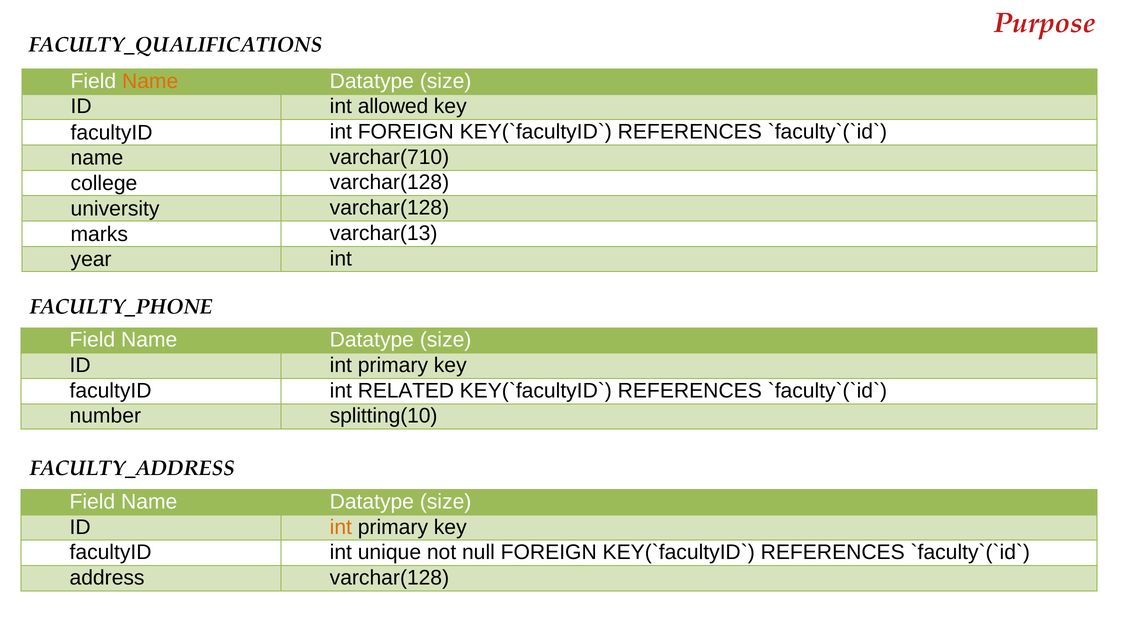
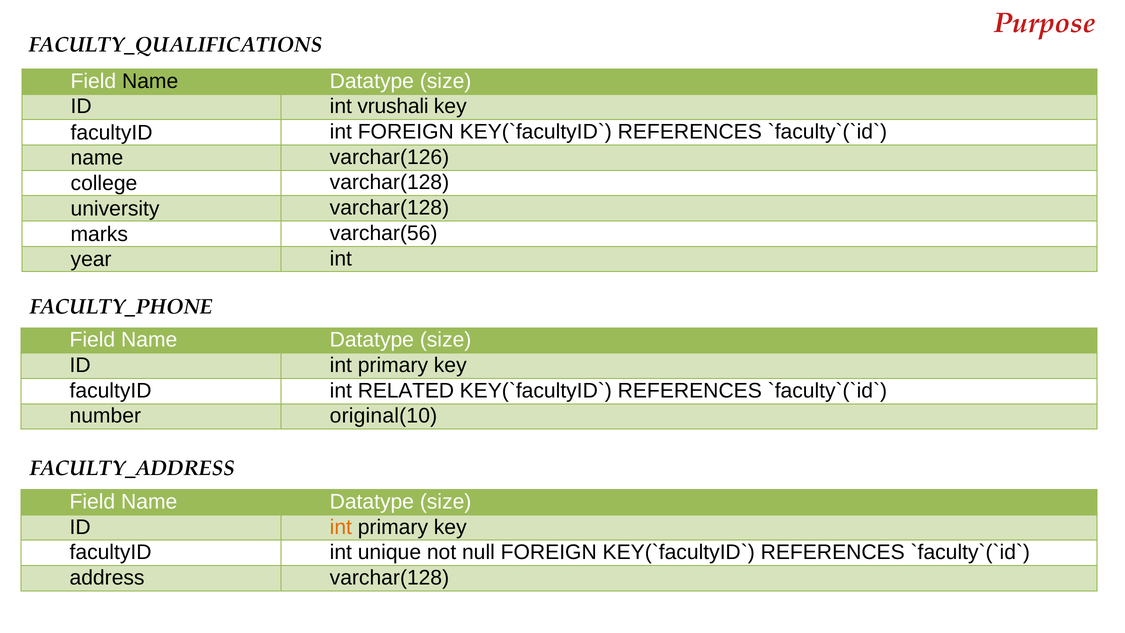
Name colour: orange -> black (150, 81)
allowed: allowed -> vrushali (393, 106)
varchar(710: varchar(710 -> varchar(126 (389, 157)
varchar(13: varchar(13 -> varchar(56 (384, 233)
splitting(10: splitting(10 -> original(10 (383, 416)
